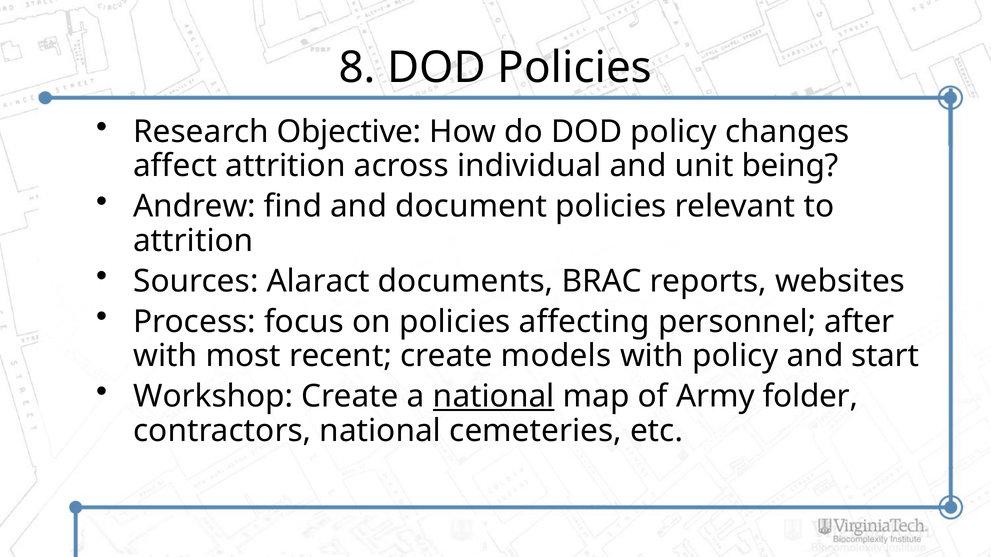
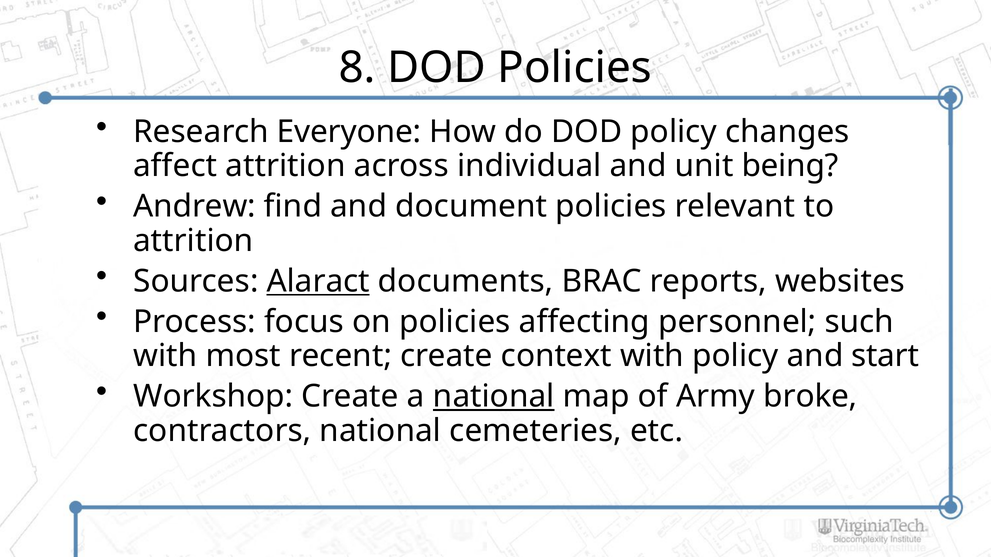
Objective: Objective -> Everyone (349, 132)
Alaract underline: none -> present (318, 281)
after: after -> such (859, 322)
models: models -> context (556, 356)
folder: folder -> broke (810, 397)
